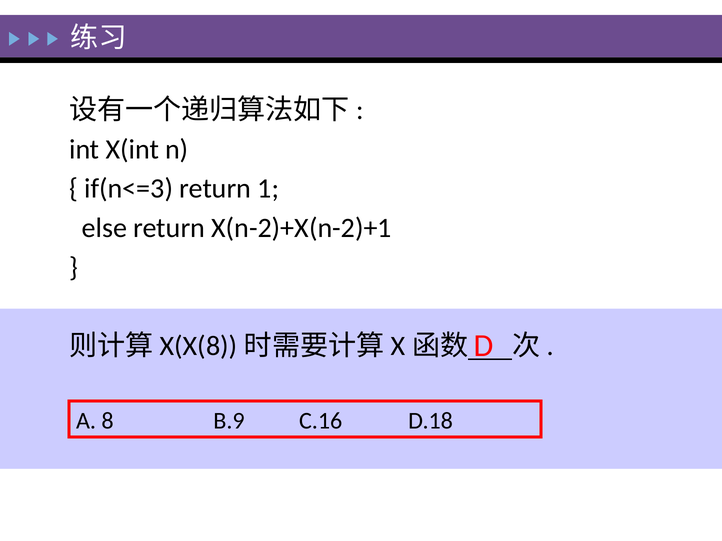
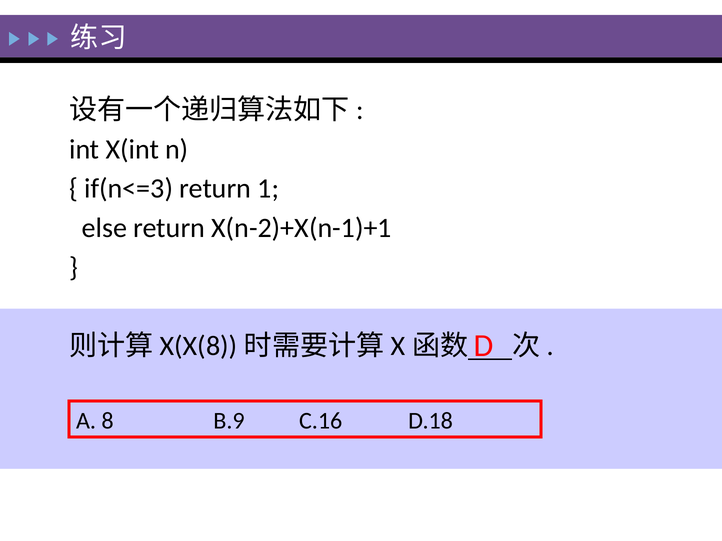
X(n-2)+X(n-2)+1: X(n-2)+X(n-2)+1 -> X(n-2)+X(n-1)+1 (302, 228)
